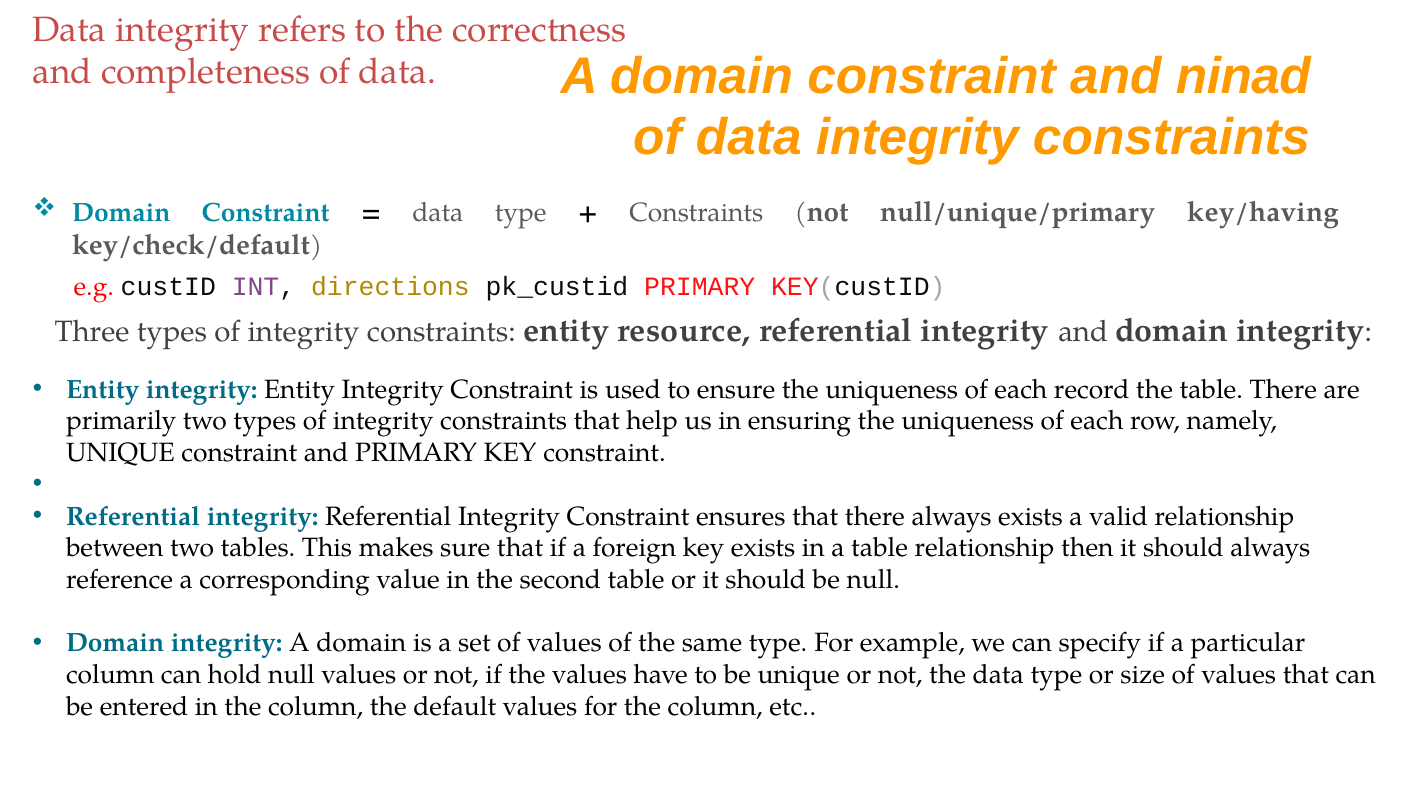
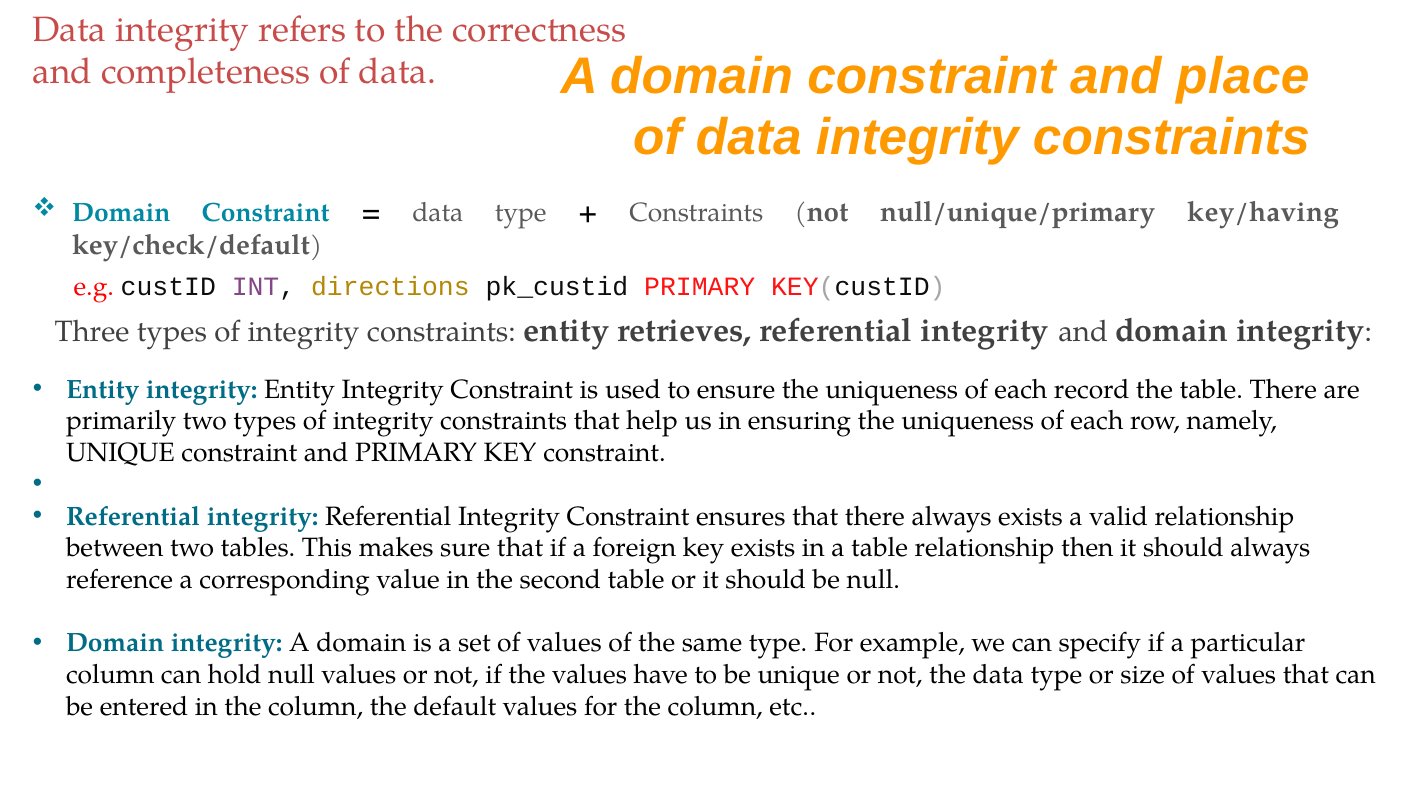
ninad: ninad -> place (1243, 76)
resource: resource -> retrieves (684, 331)
